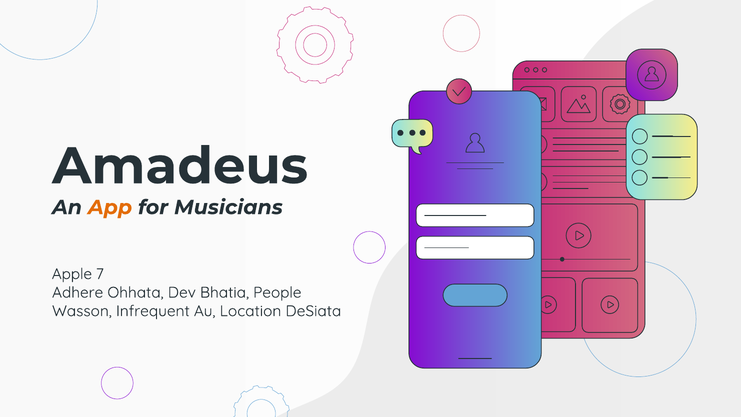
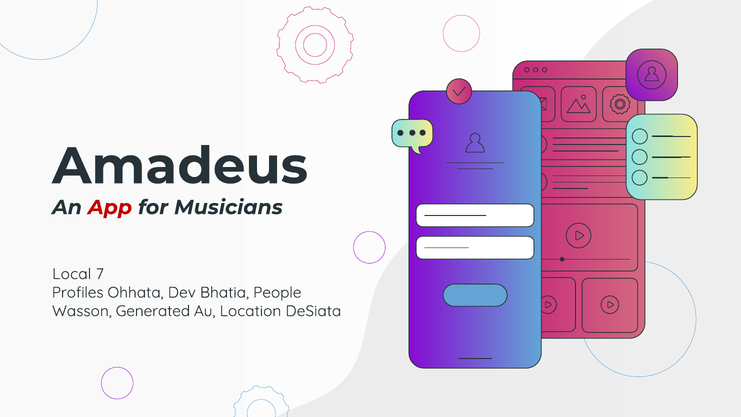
App colour: orange -> red (110, 207)
Apple: Apple -> Local (72, 274)
Adhere: Adhere -> Profiles (78, 292)
Infrequent: Infrequent -> Generated (153, 311)
